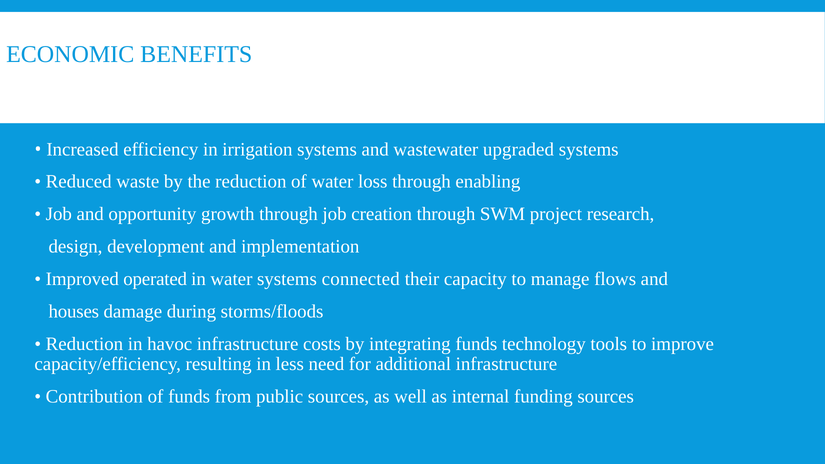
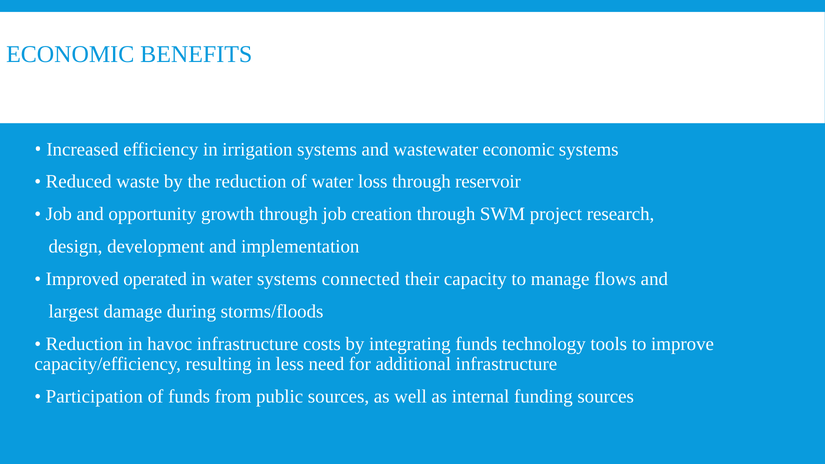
wastewater upgraded: upgraded -> economic (519, 149)
enabling: enabling -> reservoir (488, 182)
houses: houses -> largest (74, 311)
Contribution: Contribution -> Participation (94, 397)
